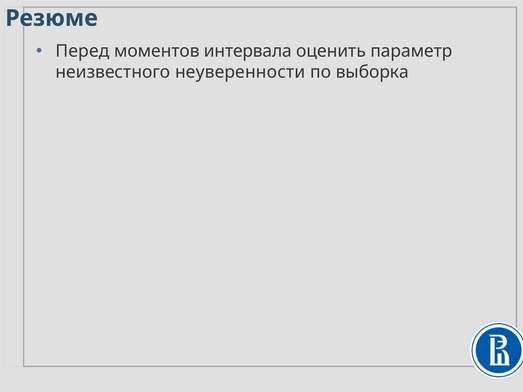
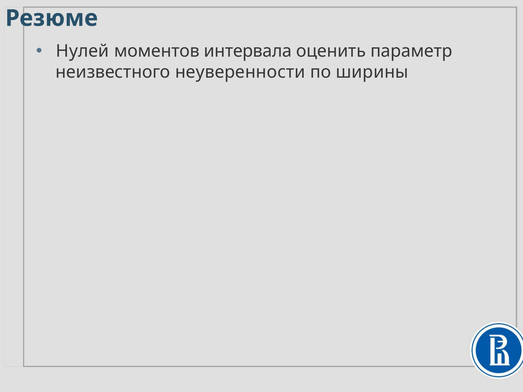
Перед: Перед -> Нулей (83, 51)
выборка: выборка -> ширины (372, 72)
